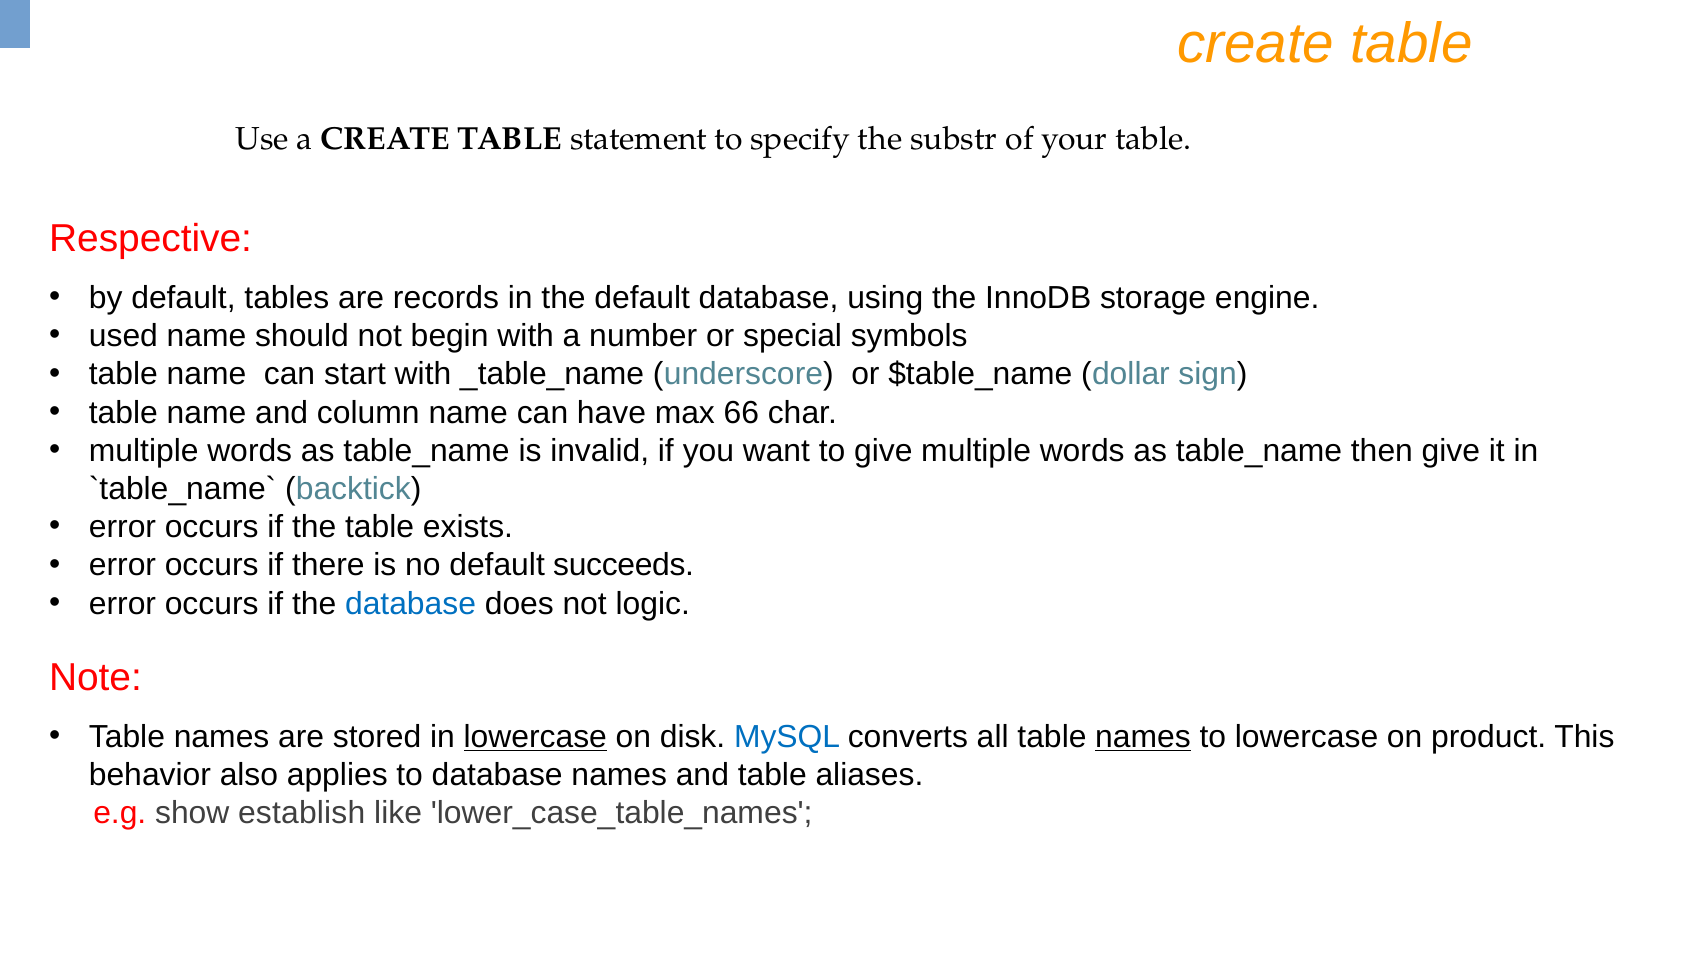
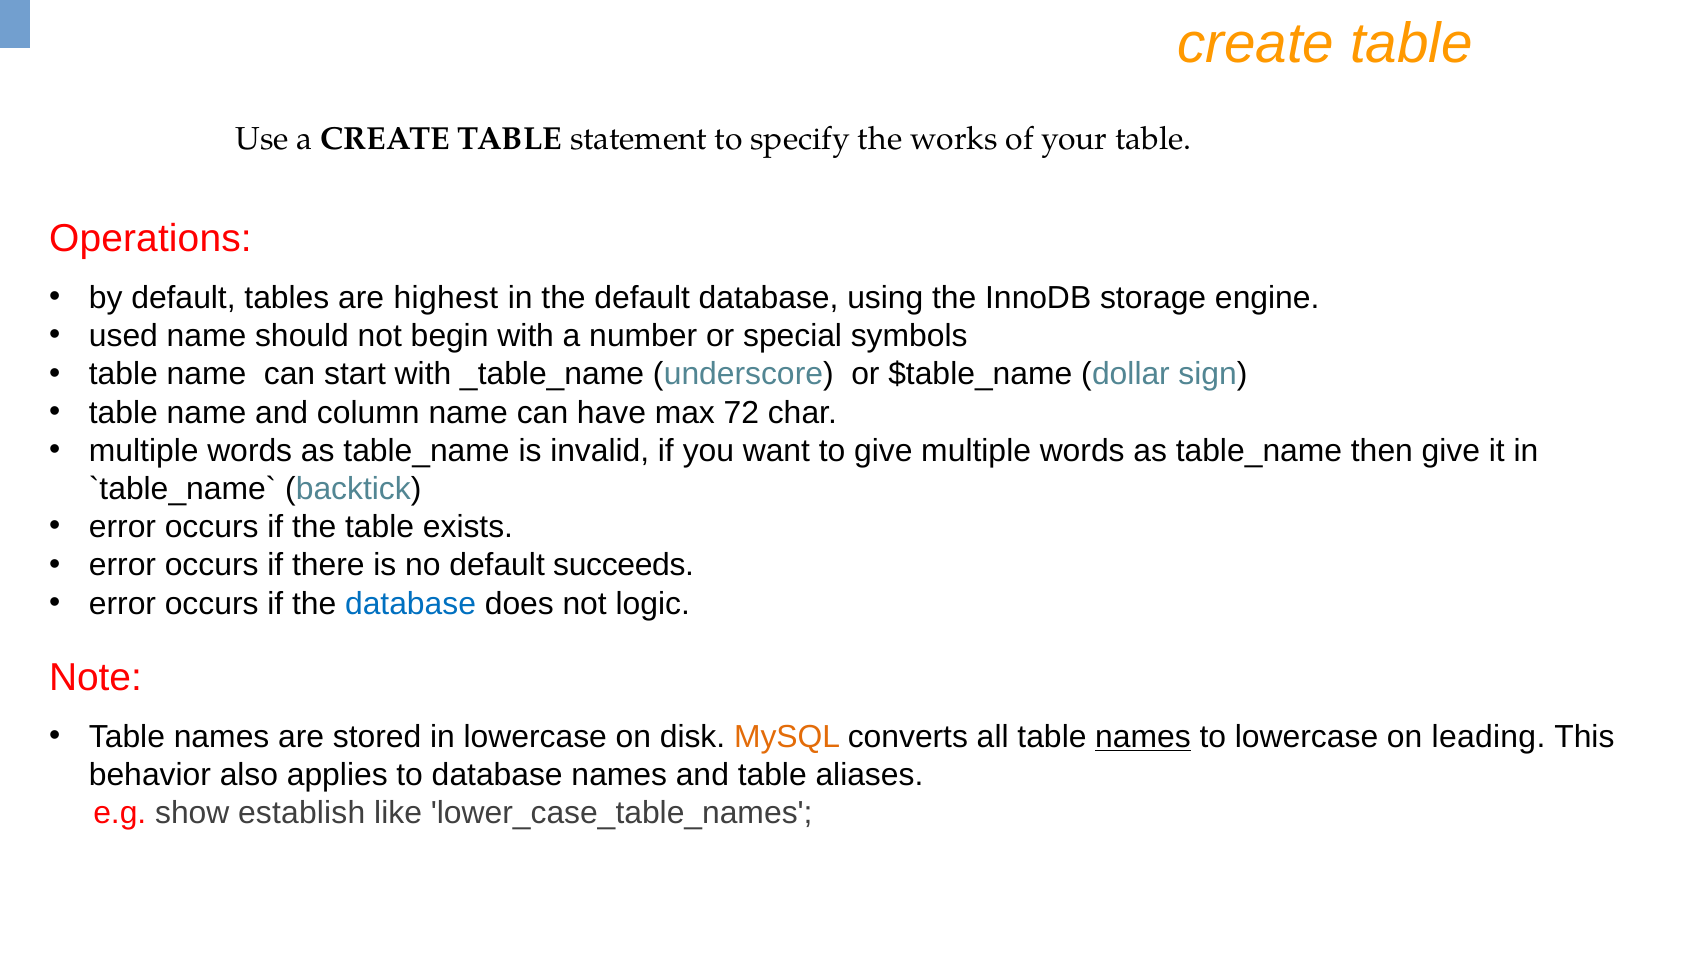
substr: substr -> works (954, 139)
Respective: Respective -> Operations (150, 239)
records: records -> highest (446, 298)
66: 66 -> 72 (741, 413)
lowercase underline: present -> none (535, 737)
MySQL colour: blue -> orange (787, 737)
product: product -> leading (1488, 737)
